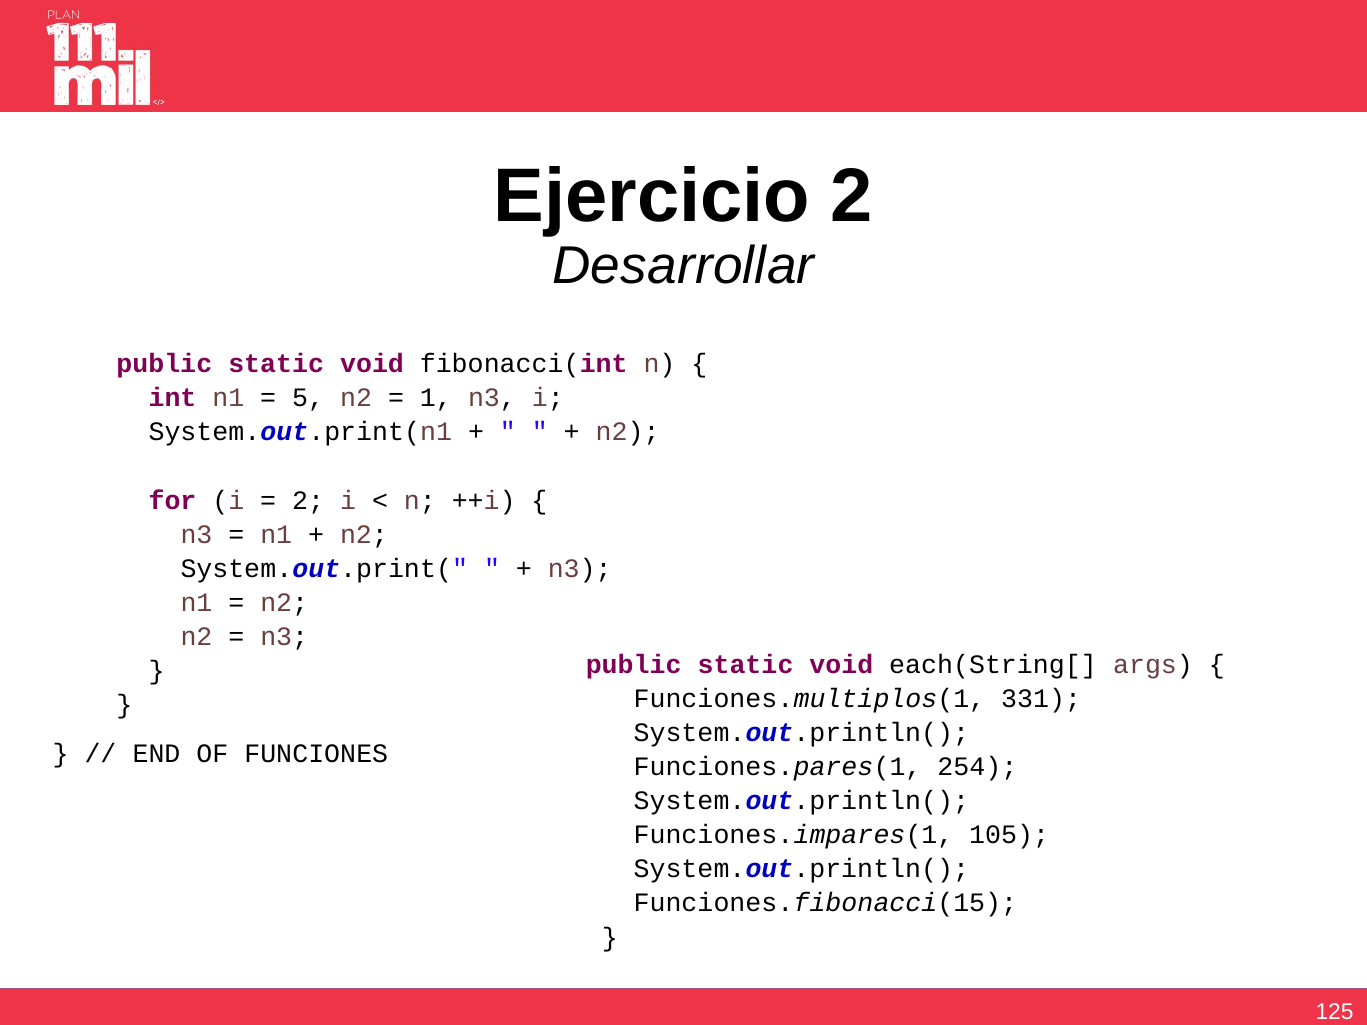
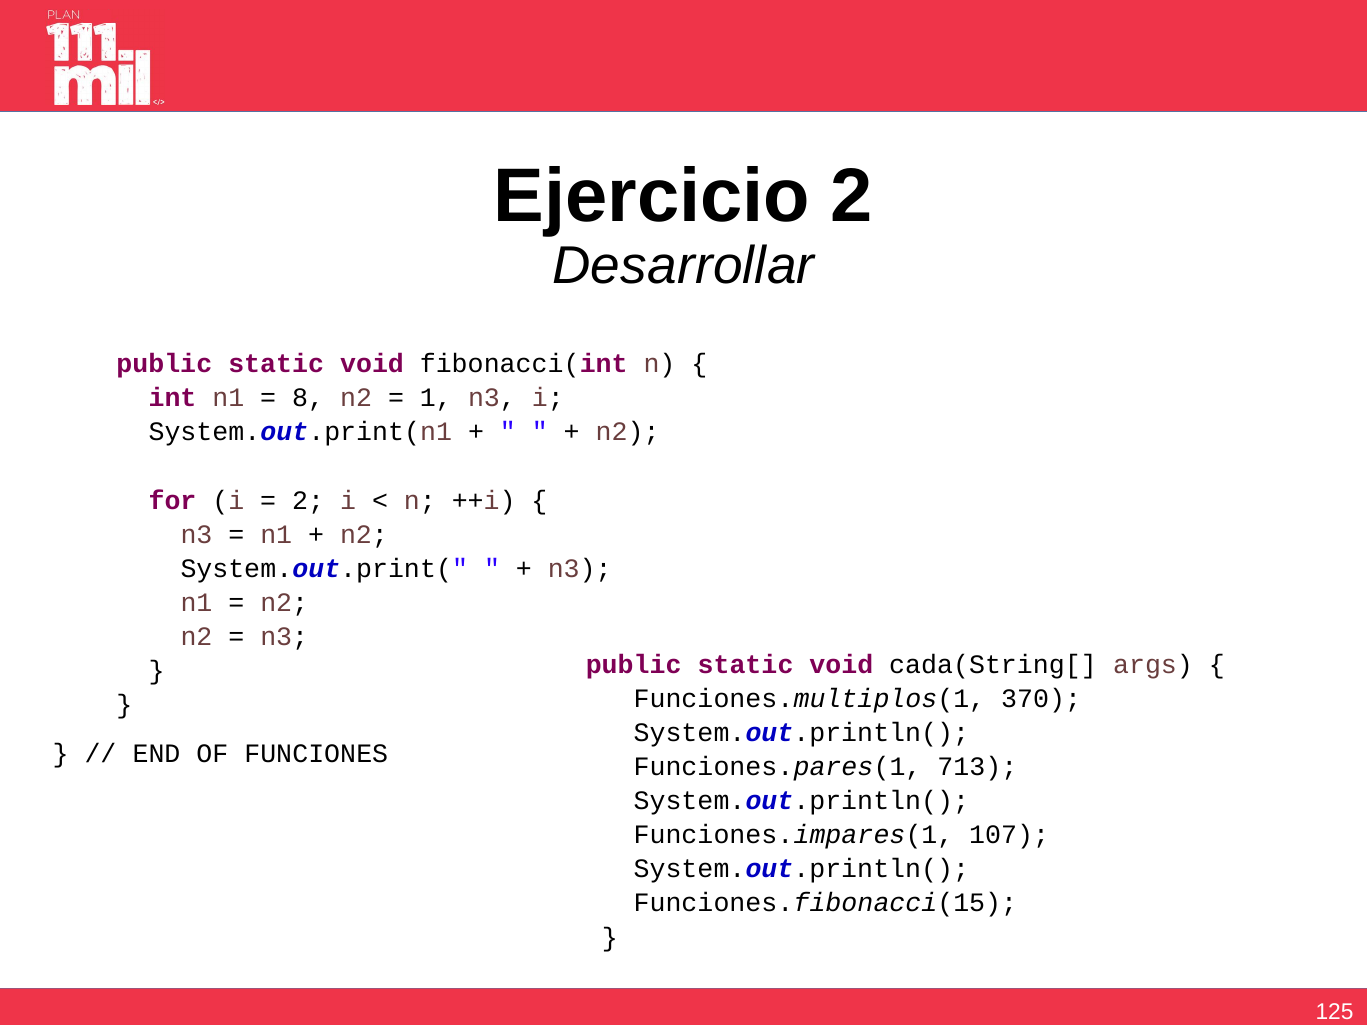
5: 5 -> 8 (308, 398)
each(String[: each(String[ -> cada(String[ (993, 665)
331: 331 -> 370 (1041, 699)
254: 254 -> 713 (977, 767)
105: 105 -> 107 (1009, 835)
